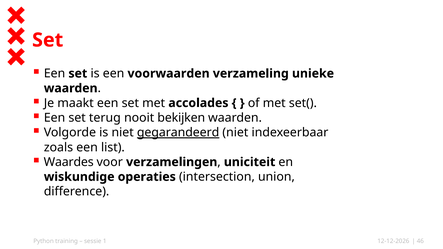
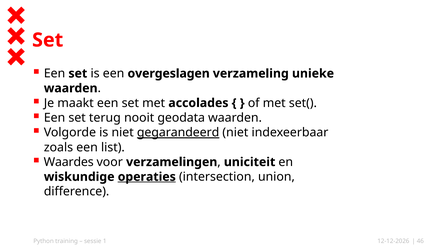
voorwaarden: voorwaarden -> overgeslagen (169, 74)
bekijken: bekijken -> geodata (181, 118)
operaties underline: none -> present (147, 177)
